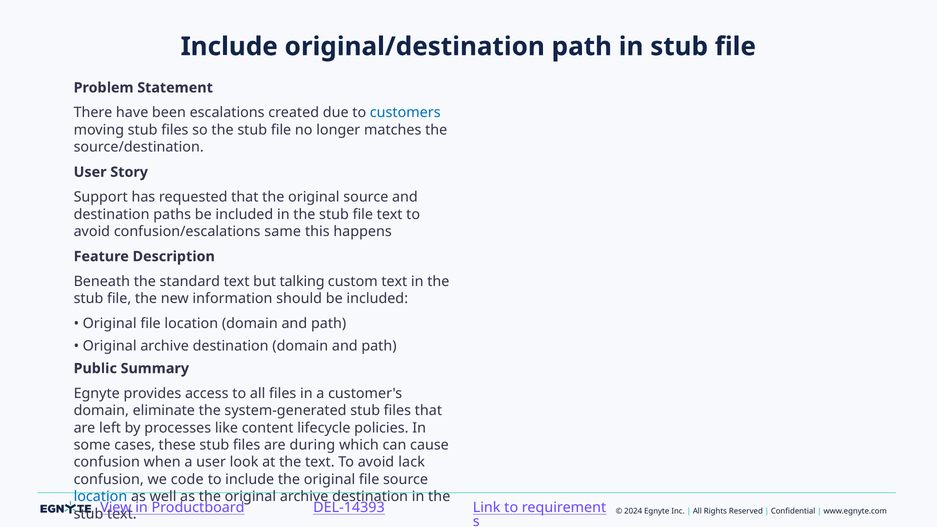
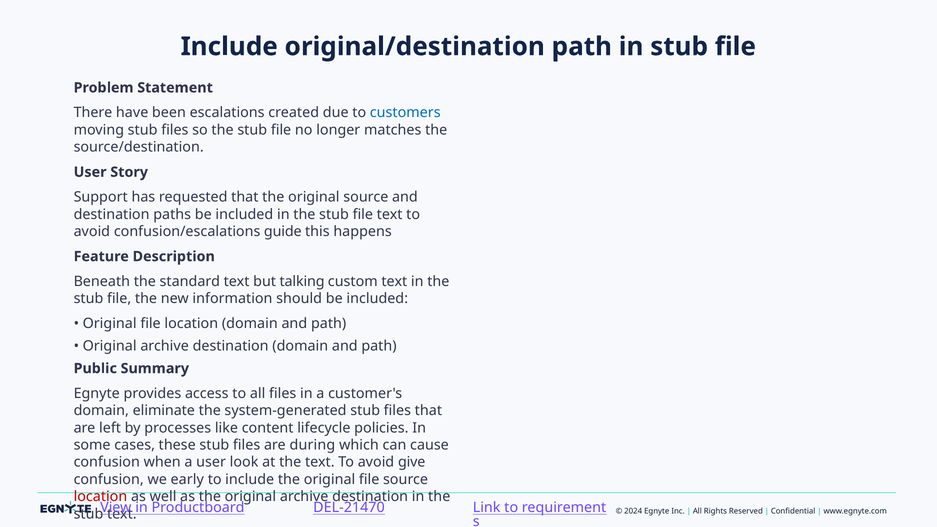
same: same -> guide (283, 232)
lack: lack -> give (412, 462)
code: code -> early (187, 479)
location colour: blue -> red (100, 497)
DEL-14393: DEL-14393 -> DEL-21470 (349, 508)
